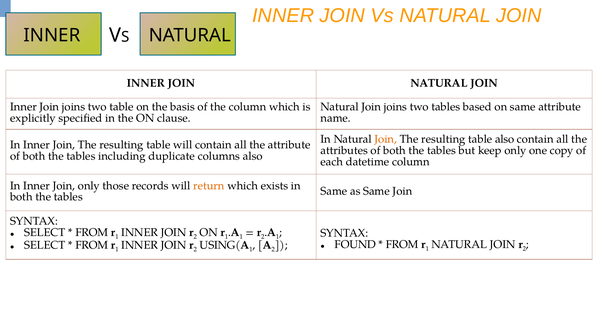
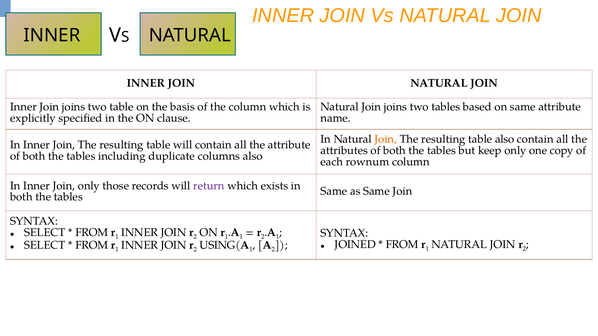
datetime: datetime -> rownum (368, 162)
return colour: orange -> purple (209, 186)
FOUND: FOUND -> JOINED (355, 245)
